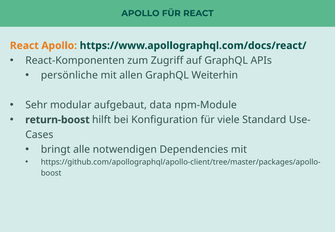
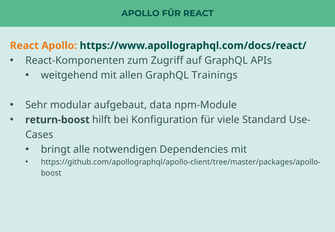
persönliche: persönliche -> weitgehend (69, 75)
Weiterhin: Weiterhin -> Trainings (215, 75)
